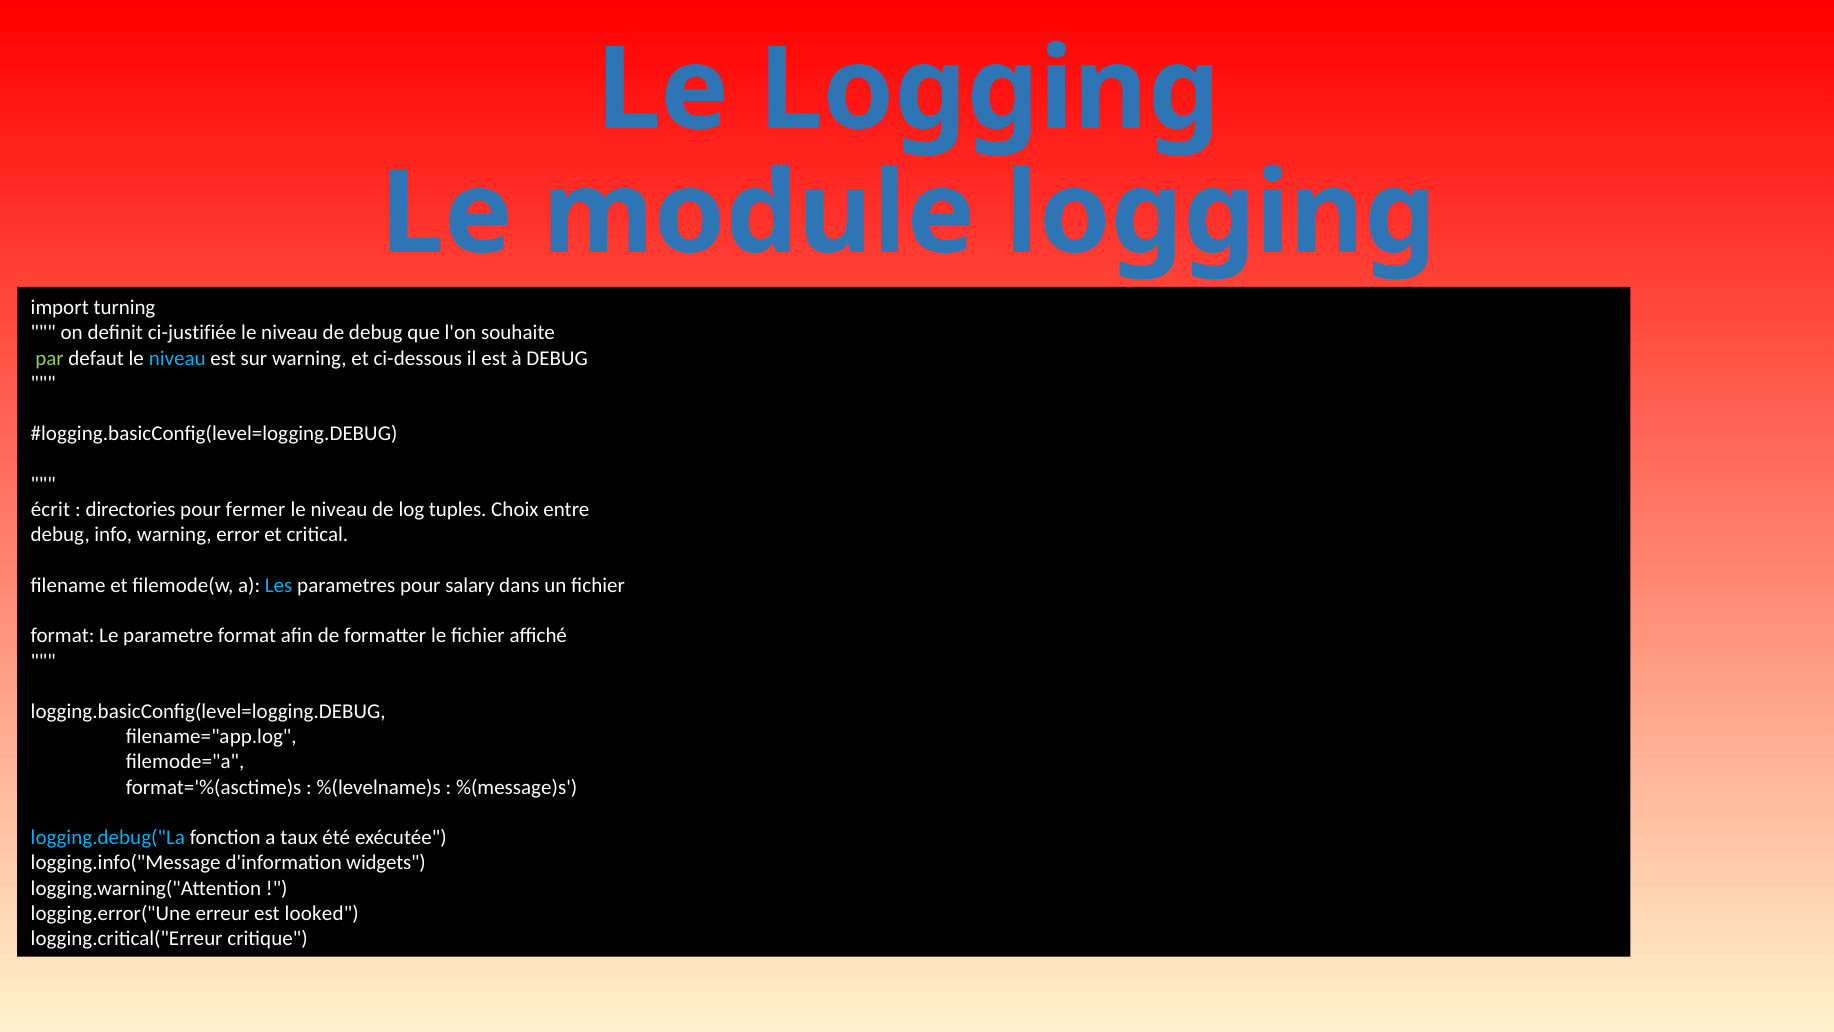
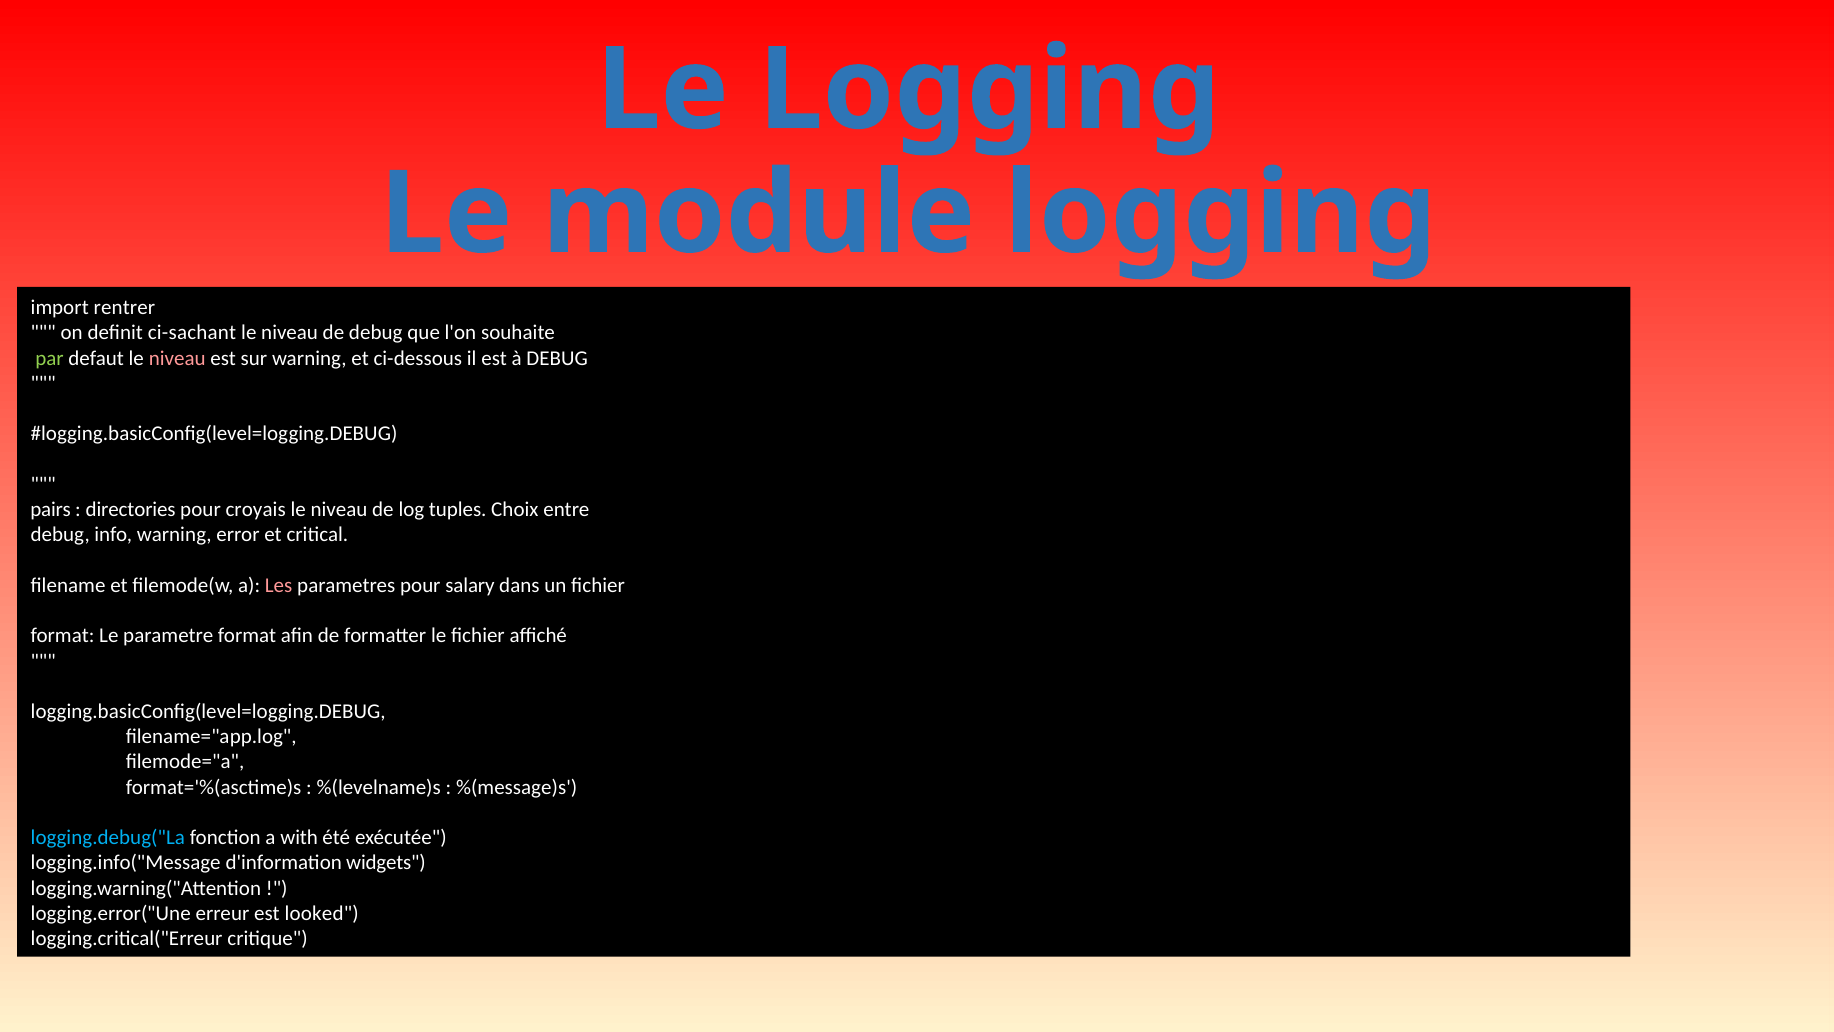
turning: turning -> rentrer (124, 308)
ci-justifiée: ci-justifiée -> ci-sachant (192, 333)
niveau colour: light blue -> pink (177, 358)
écrit: écrit -> pairs (51, 509)
fermer: fermer -> croyais (256, 509)
Les colour: light blue -> pink (279, 585)
taux: taux -> with (299, 837)
